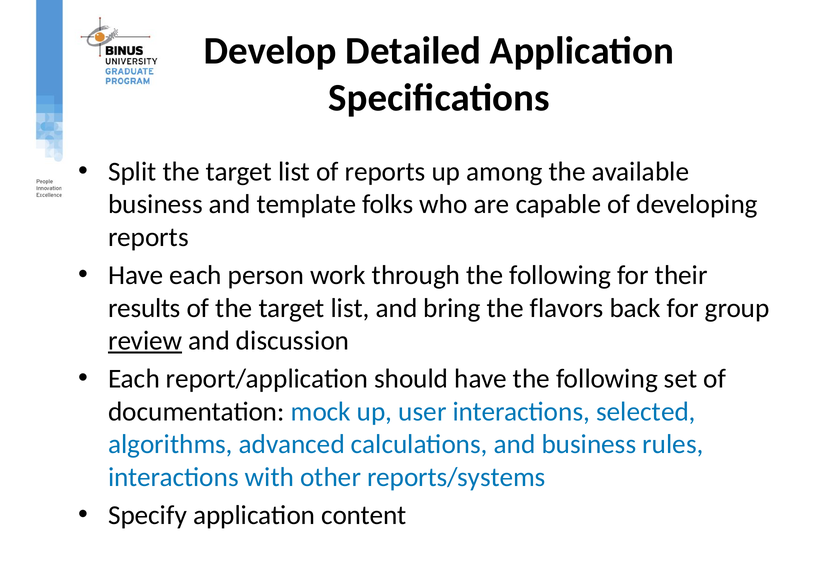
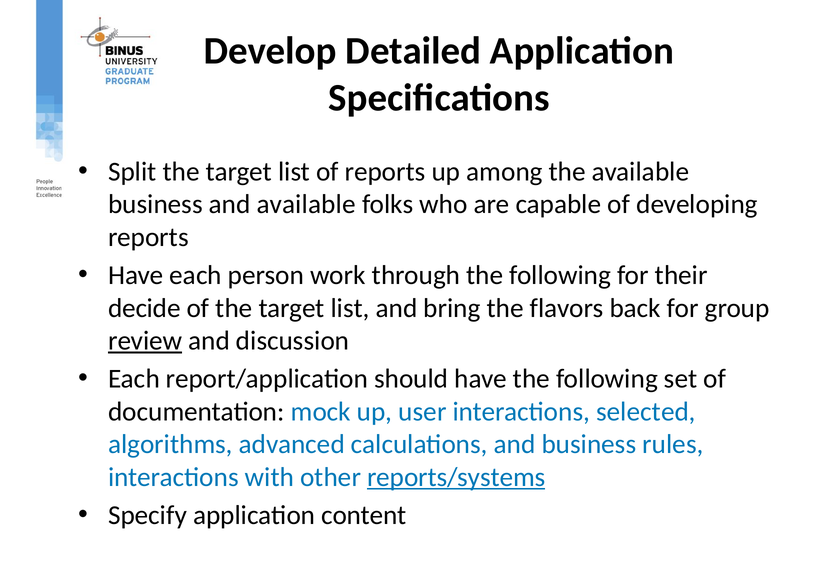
and template: template -> available (306, 204)
results: results -> decide (144, 308)
reports/systems underline: none -> present (456, 477)
